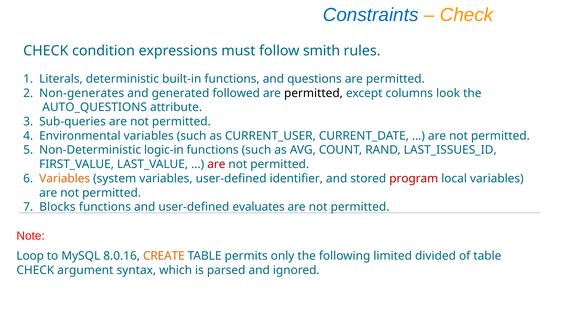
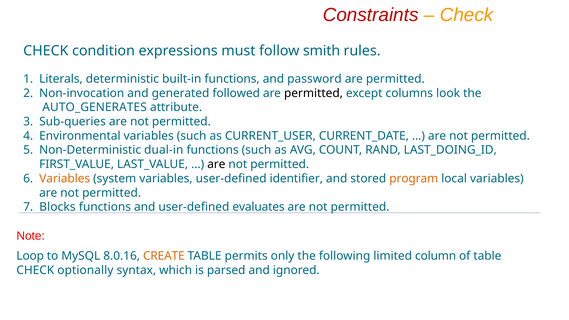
Constraints colour: blue -> red (371, 15)
questions: questions -> password (314, 79)
Non-generates: Non-generates -> Non-invocation (82, 93)
AUTO_QUESTIONS: AUTO_QUESTIONS -> AUTO_GENERATES (95, 107)
logic-in: logic-in -> dual-in (164, 150)
LAST_ISSUES_ID: LAST_ISSUES_ID -> LAST_DOING_ID (450, 150)
are colour: red -> black (216, 164)
program colour: red -> orange (414, 179)
divided: divided -> column (436, 256)
argument: argument -> optionally (85, 270)
